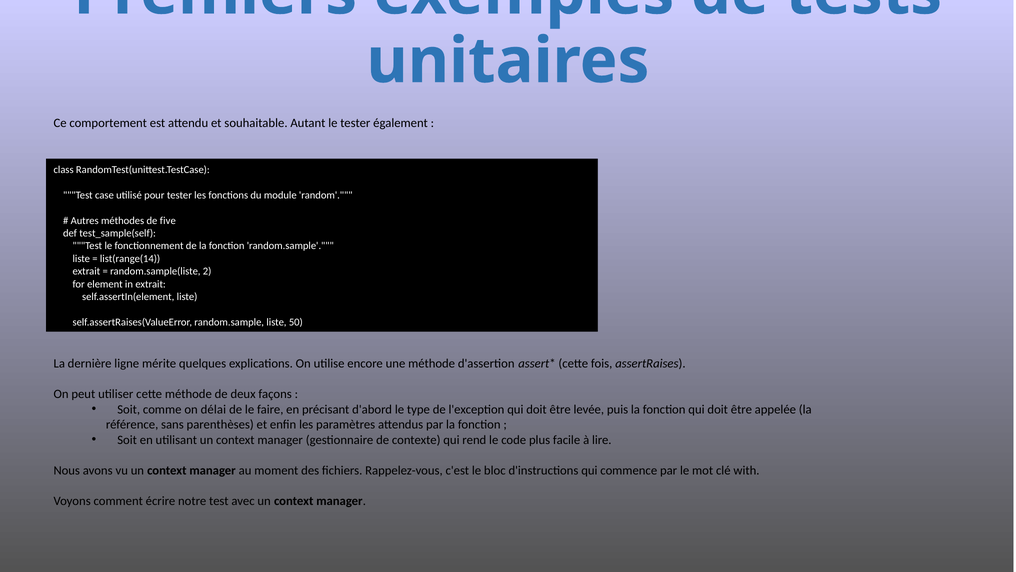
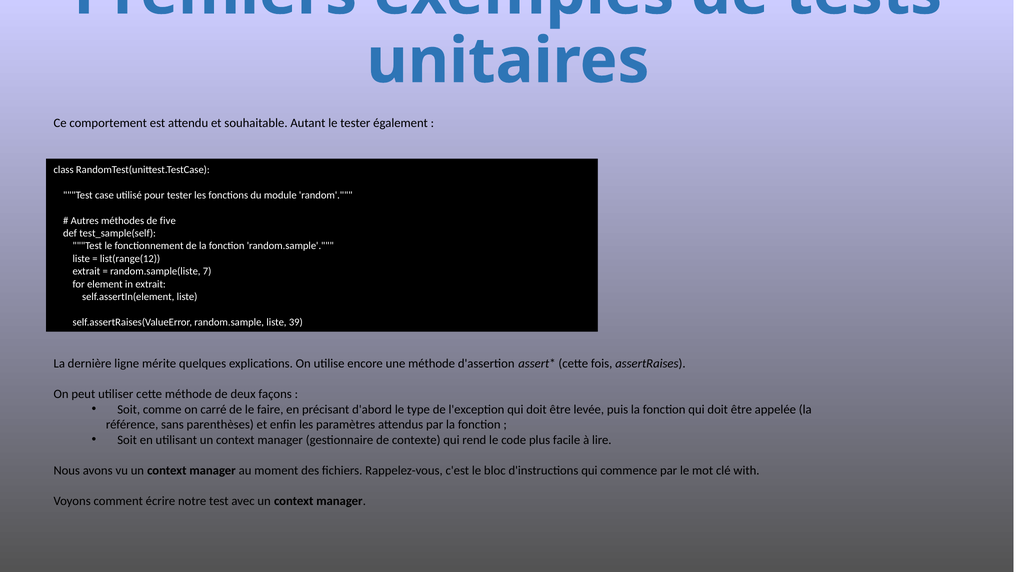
list(range(14: list(range(14 -> list(range(12 (130, 258)
2: 2 -> 7 (207, 271)
50: 50 -> 39 (296, 322)
délai: délai -> carré (213, 409)
